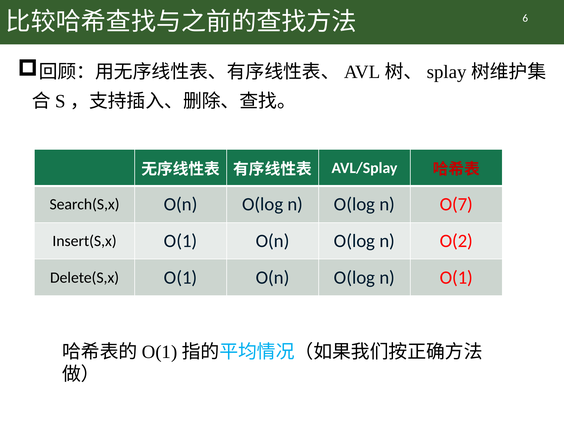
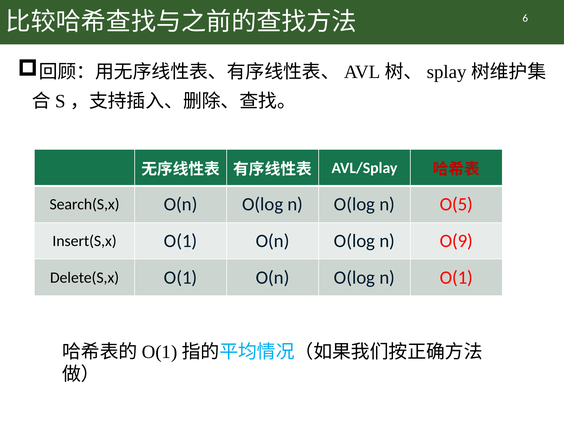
O(7: O(7 -> O(5 (456, 204)
O(2: O(2 -> O(9 (456, 241)
